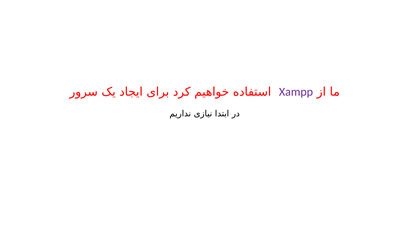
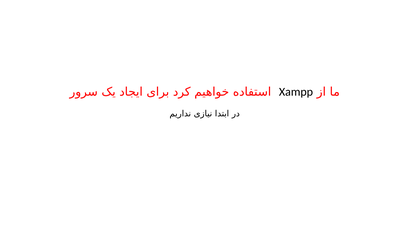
Xampp colour: purple -> black (296, 92)
